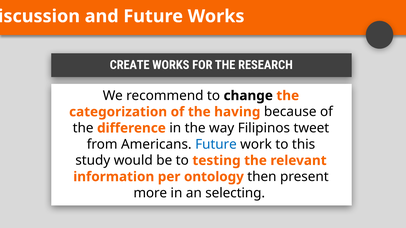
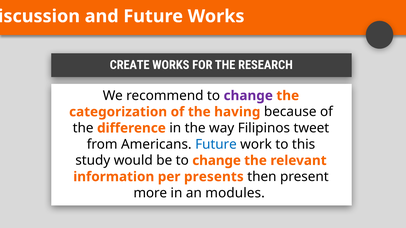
change colour: black -> purple (248, 96)
be to testing: testing -> change (217, 161)
ontology: ontology -> presents (214, 177)
selecting: selecting -> modules (235, 193)
